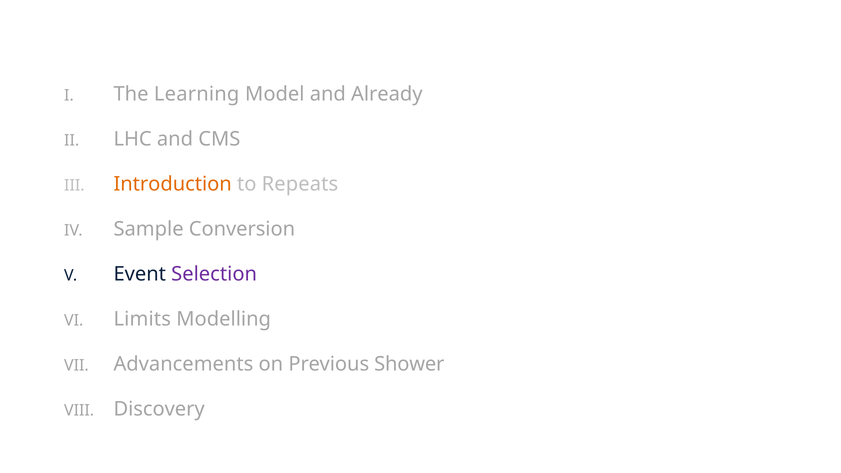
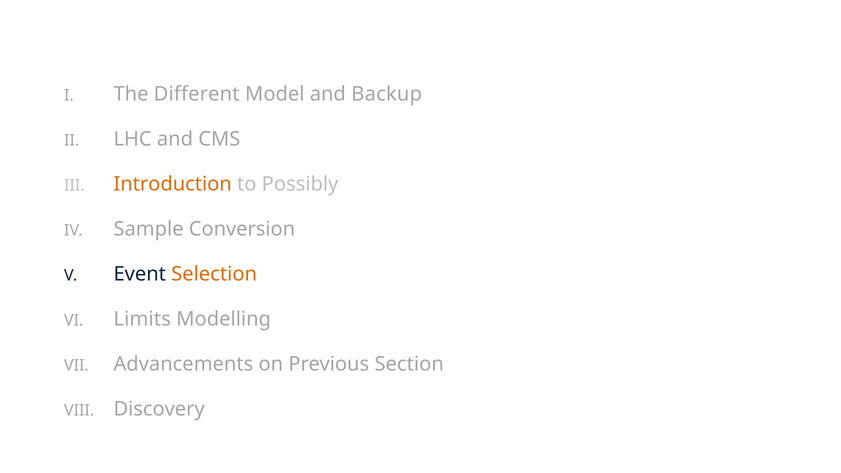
Learning: Learning -> Different (197, 94)
Already: Already -> Backup (387, 94)
Repeats: Repeats -> Possibly (300, 184)
Selection colour: purple -> orange (214, 274)
Shower: Shower -> Section (409, 364)
